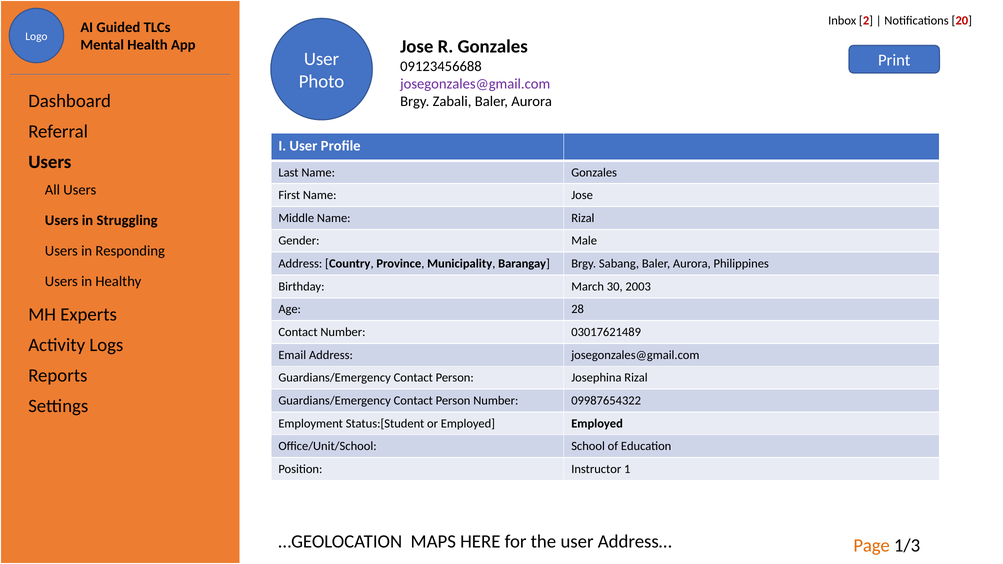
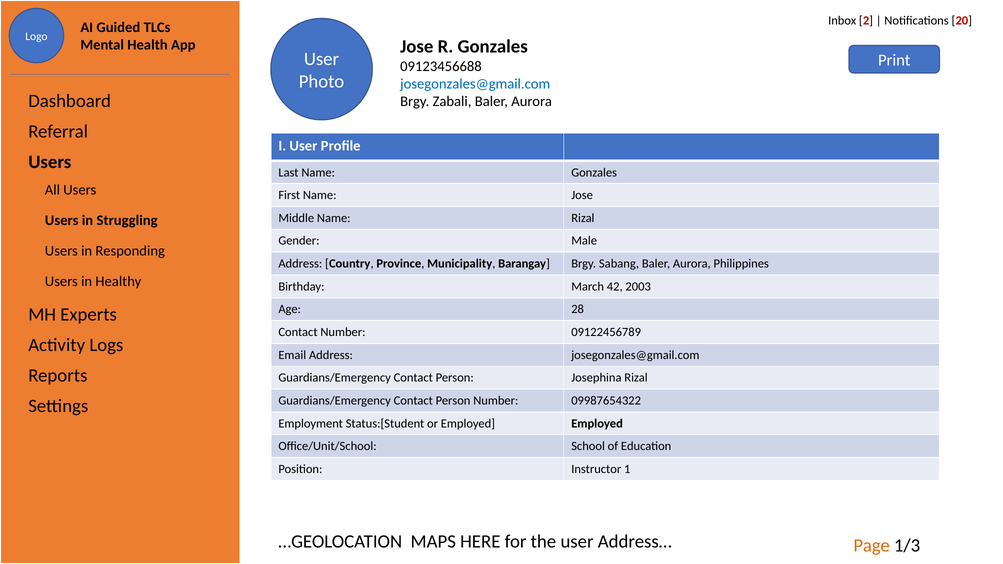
josegonzales@gmail.com colour: purple -> blue (475, 84)
30: 30 -> 42 (615, 287)
03017621489: 03017621489 -> 09122456789 (606, 332)
